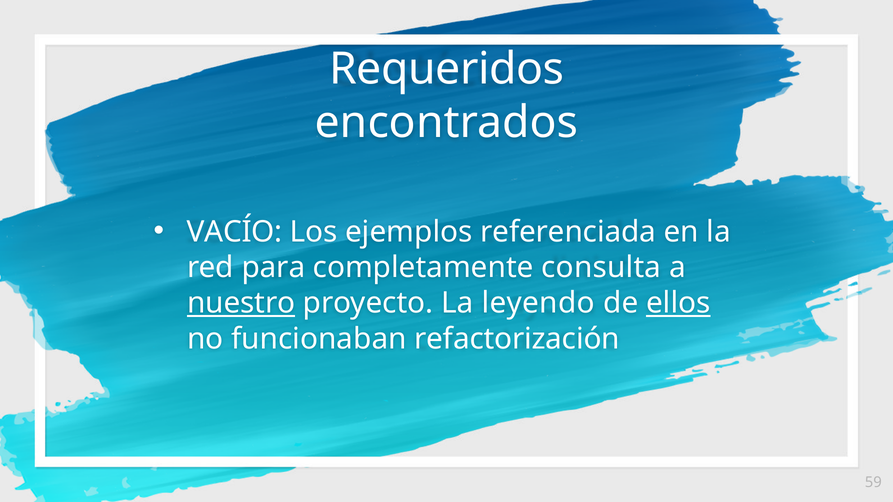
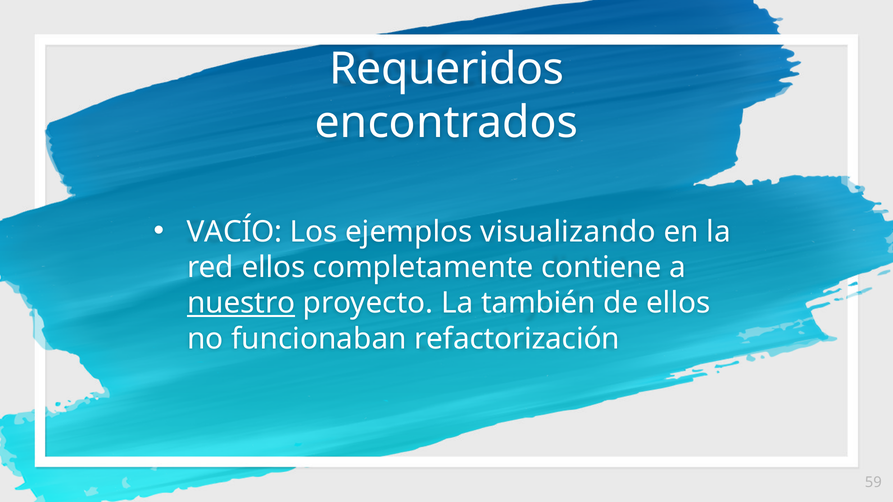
referenciada: referenciada -> visualizando (568, 232)
red para: para -> ellos (273, 268)
consulta: consulta -> contiene (601, 268)
leyendo: leyendo -> también (539, 303)
ellos underline: present -> none (678, 303)
